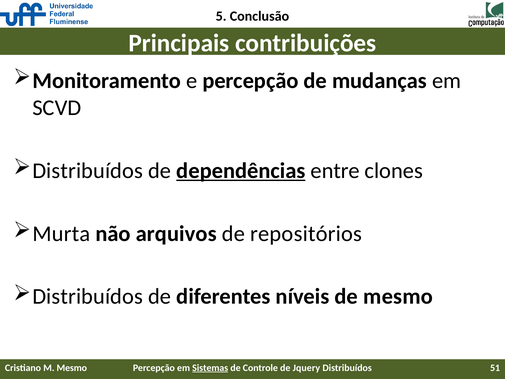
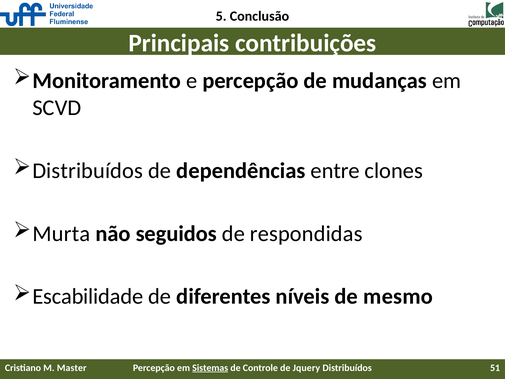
dependências underline: present -> none (241, 171)
arquivos: arquivos -> seguidos (176, 233)
repositórios: repositórios -> respondidas (306, 233)
Distribuídos: Distribuídos -> Escabilidade (88, 296)
M Mesmo: Mesmo -> Master (72, 368)
